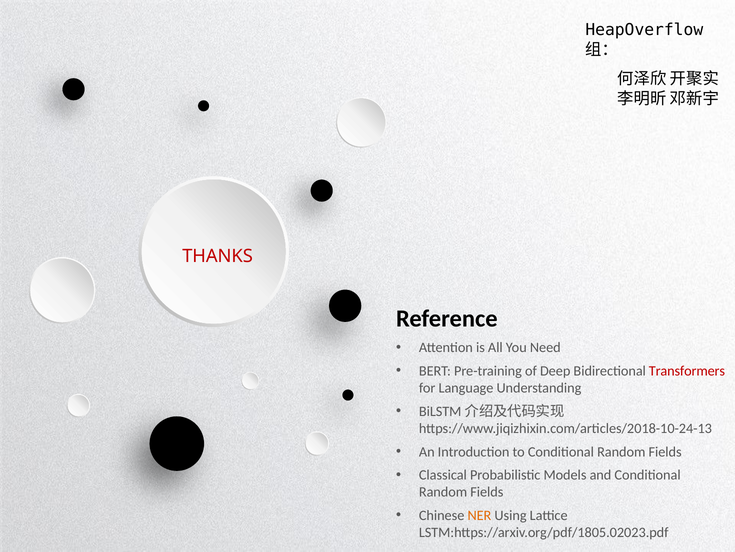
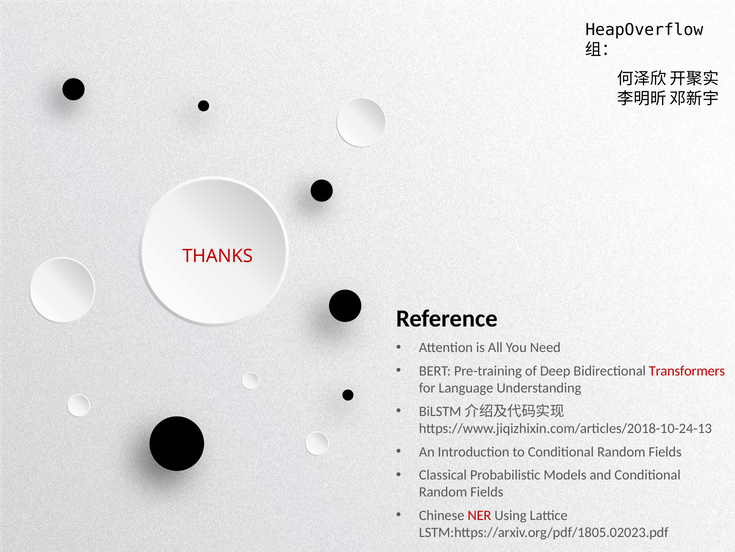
NER colour: orange -> red (479, 515)
